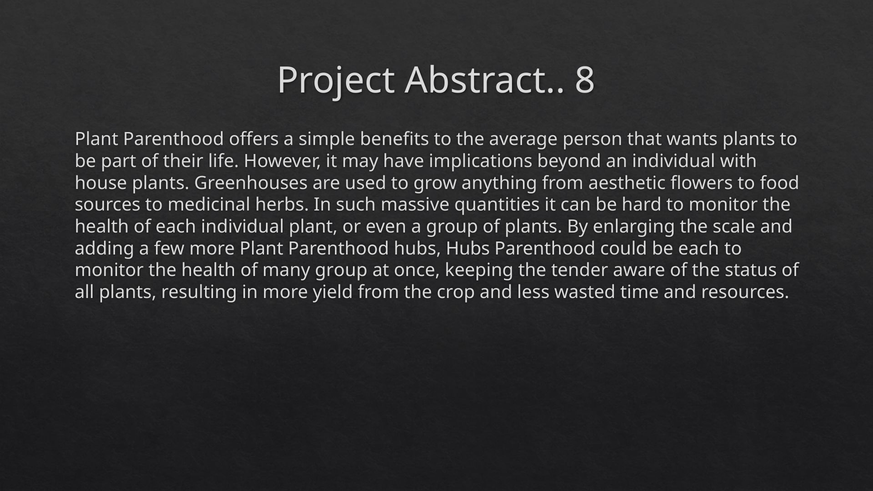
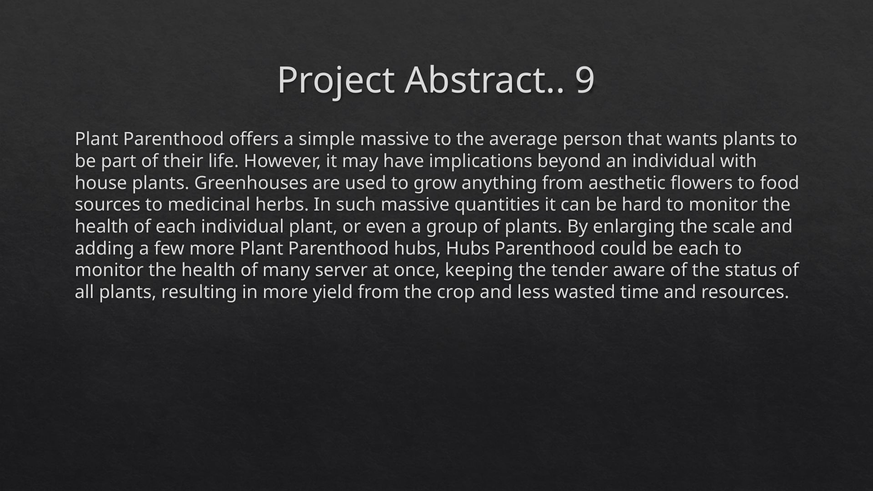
8: 8 -> 9 (585, 81)
simple benefits: benefits -> massive (395, 140)
many group: group -> server (341, 271)
